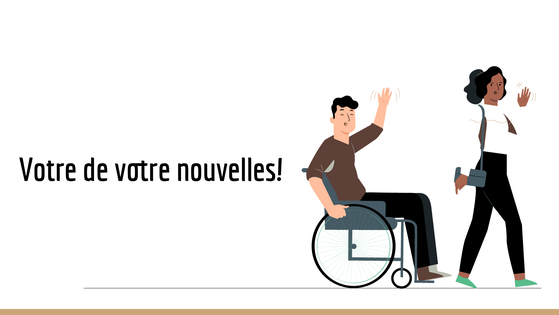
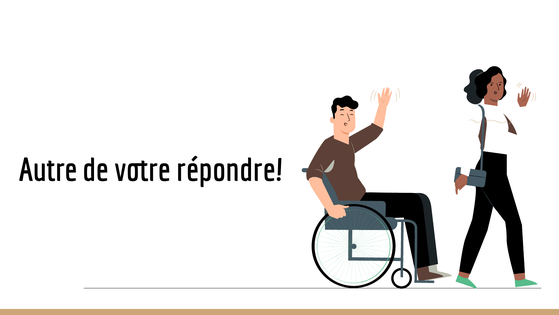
Votre: Votre -> Autre (48, 170)
nouvelles: nouvelles -> répondre (230, 170)
